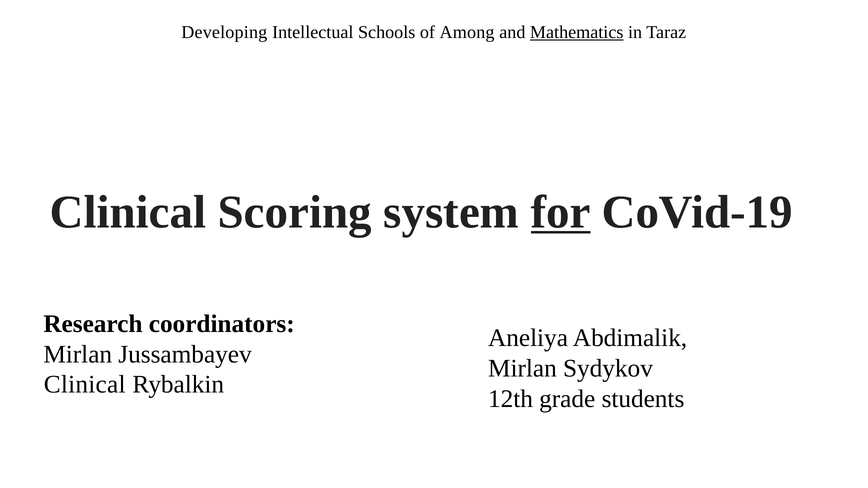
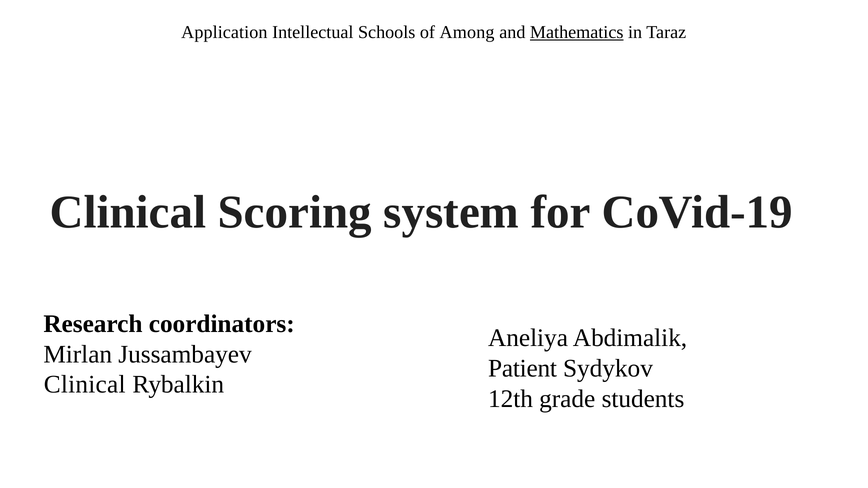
Developing: Developing -> Application (224, 32)
for underline: present -> none (561, 212)
Mirlan: Mirlan -> Patient (523, 369)
